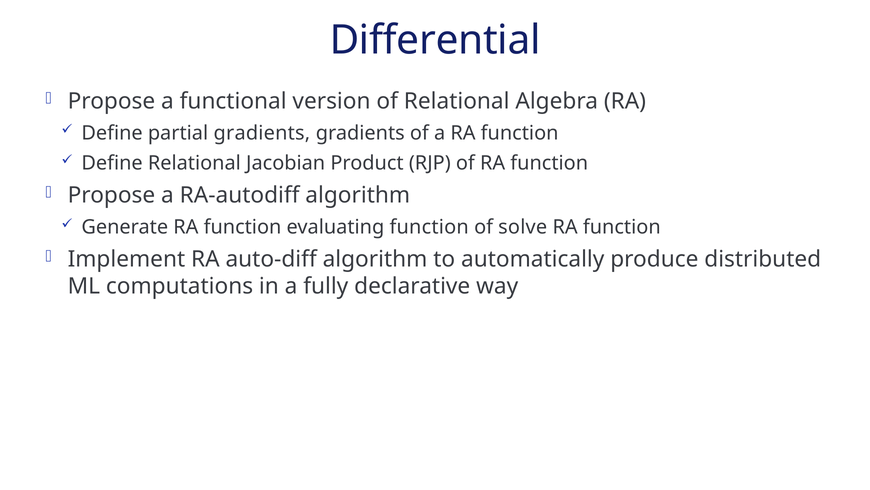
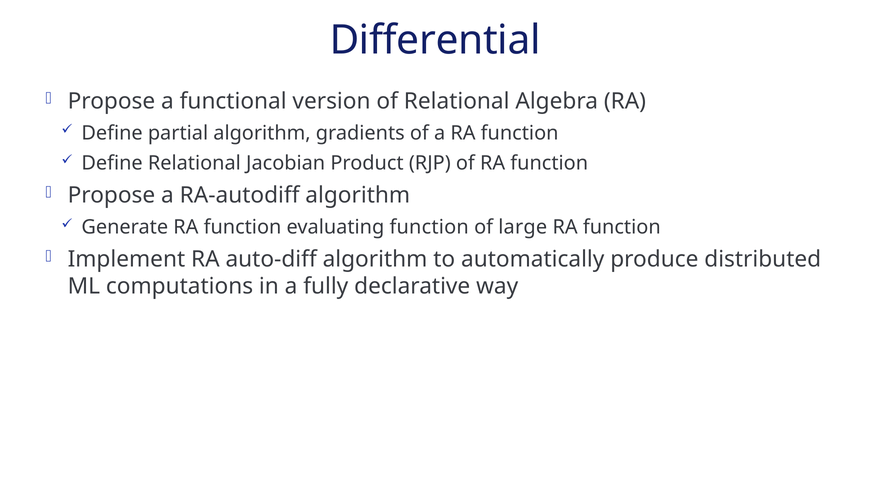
partial gradients: gradients -> algorithm (262, 133)
solve: solve -> large (523, 227)
